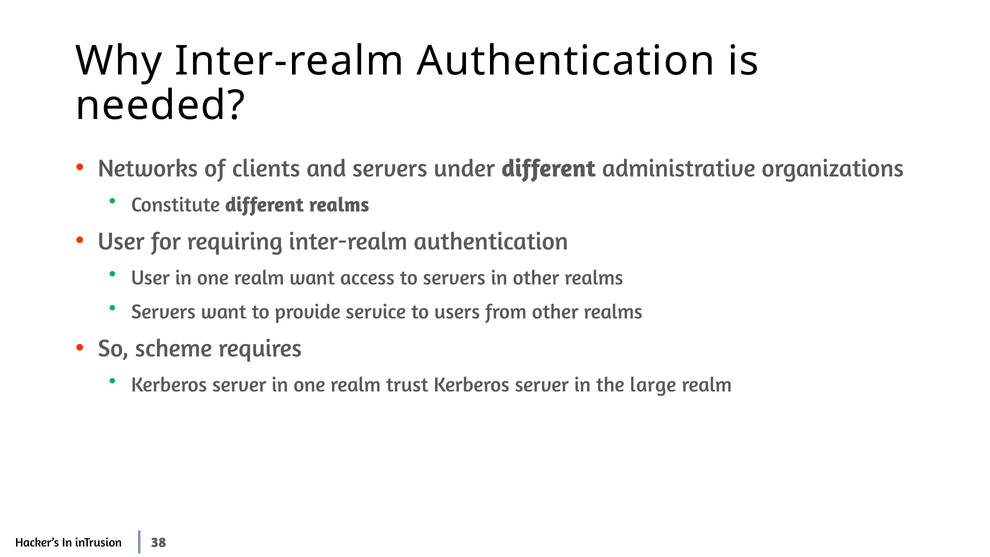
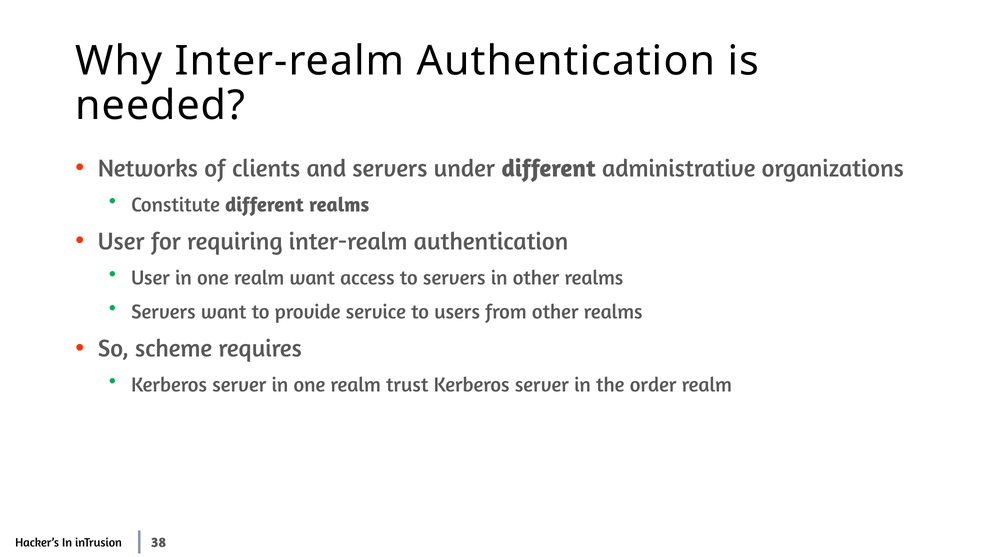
large: large -> order (653, 385)
